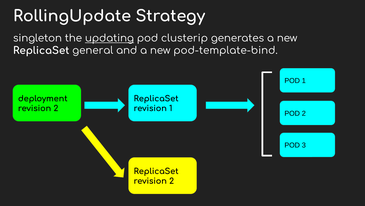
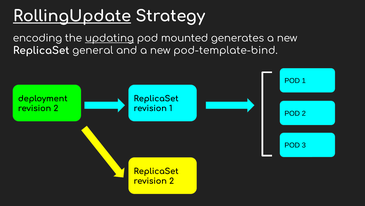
RollingUpdate underline: none -> present (72, 16)
singleton: singleton -> encoding (38, 38)
clusterip: clusterip -> mounted (185, 38)
